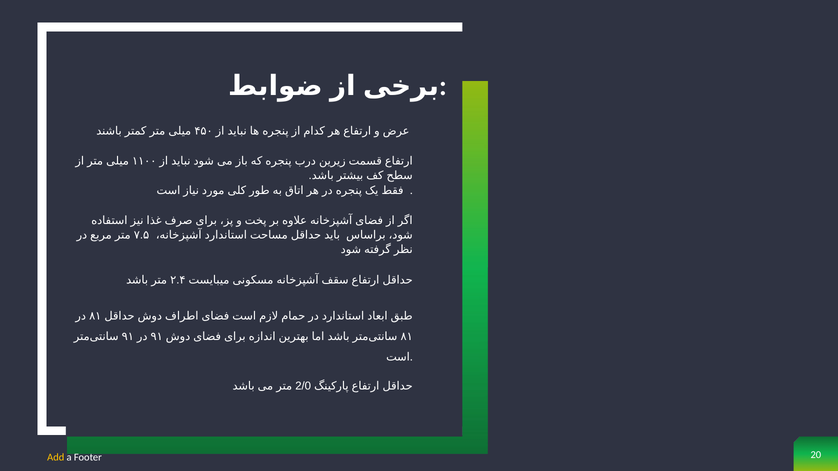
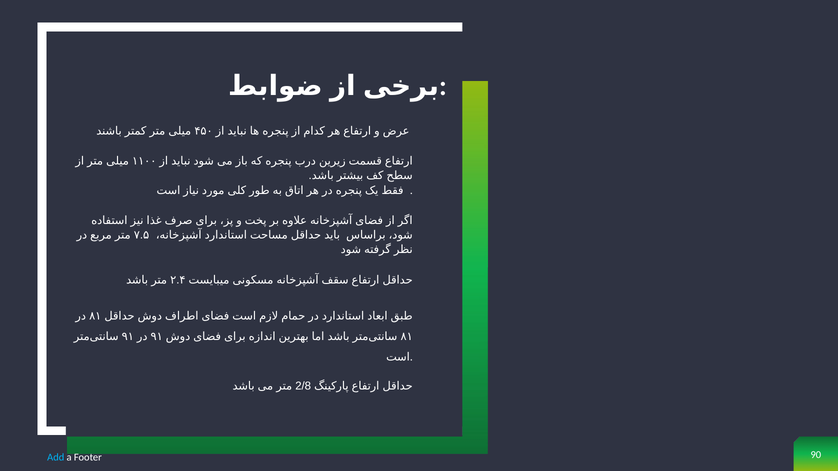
2/0: 2/0 -> 2/8 (303, 386)
Add colour: yellow -> light blue (56, 458)
20: 20 -> 90 (816, 455)
